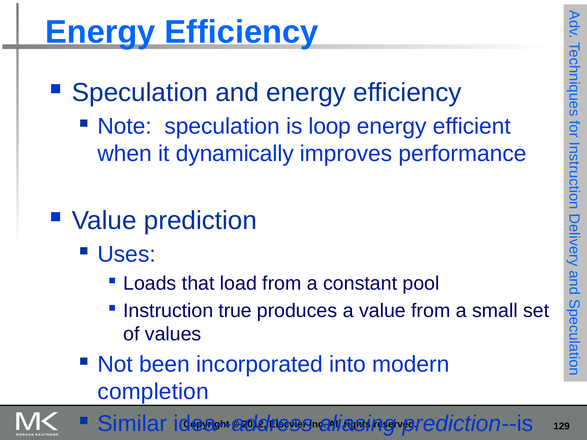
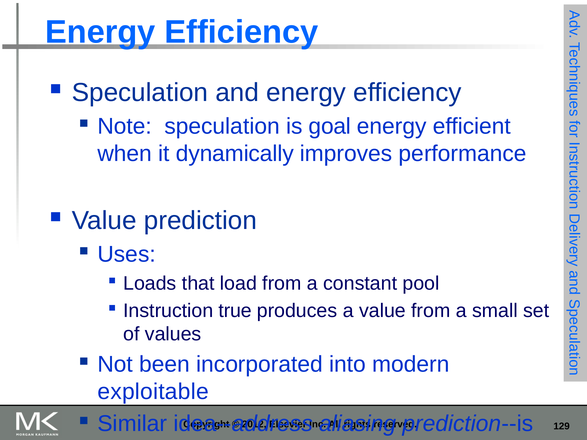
loop: loop -> goal (330, 126)
completion: completion -> exploitable (153, 392)
